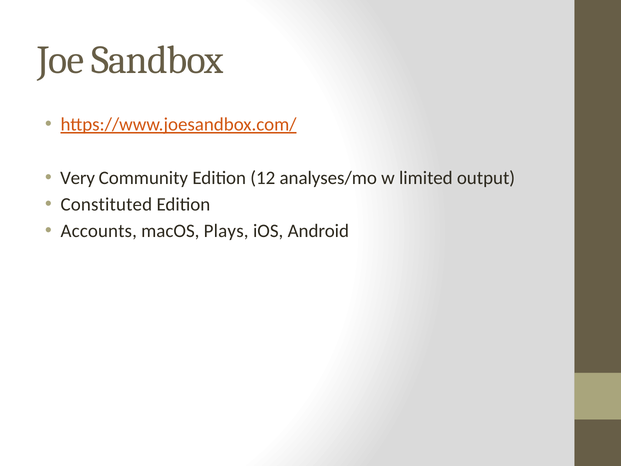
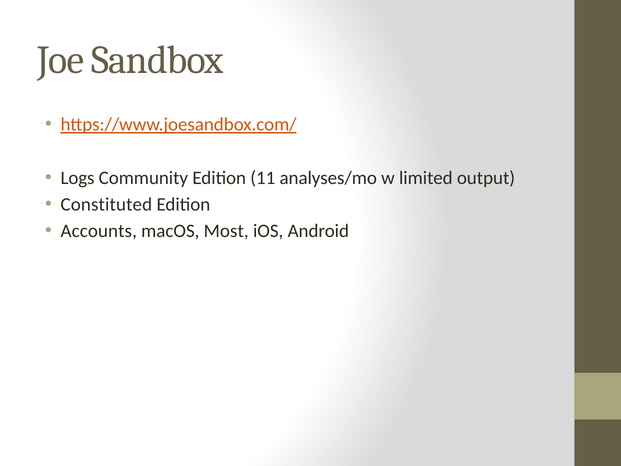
Very: Very -> Logs (78, 178)
12: 12 -> 11 (263, 178)
Plays: Plays -> Most (226, 231)
